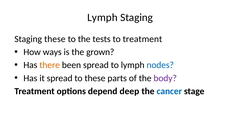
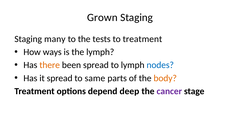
Lymph: Lymph -> Grown (102, 17)
Staging these: these -> many (55, 39)
the grown: grown -> lymph (100, 52)
to these: these -> same (95, 78)
body colour: purple -> orange (165, 78)
cancer colour: blue -> purple (169, 91)
